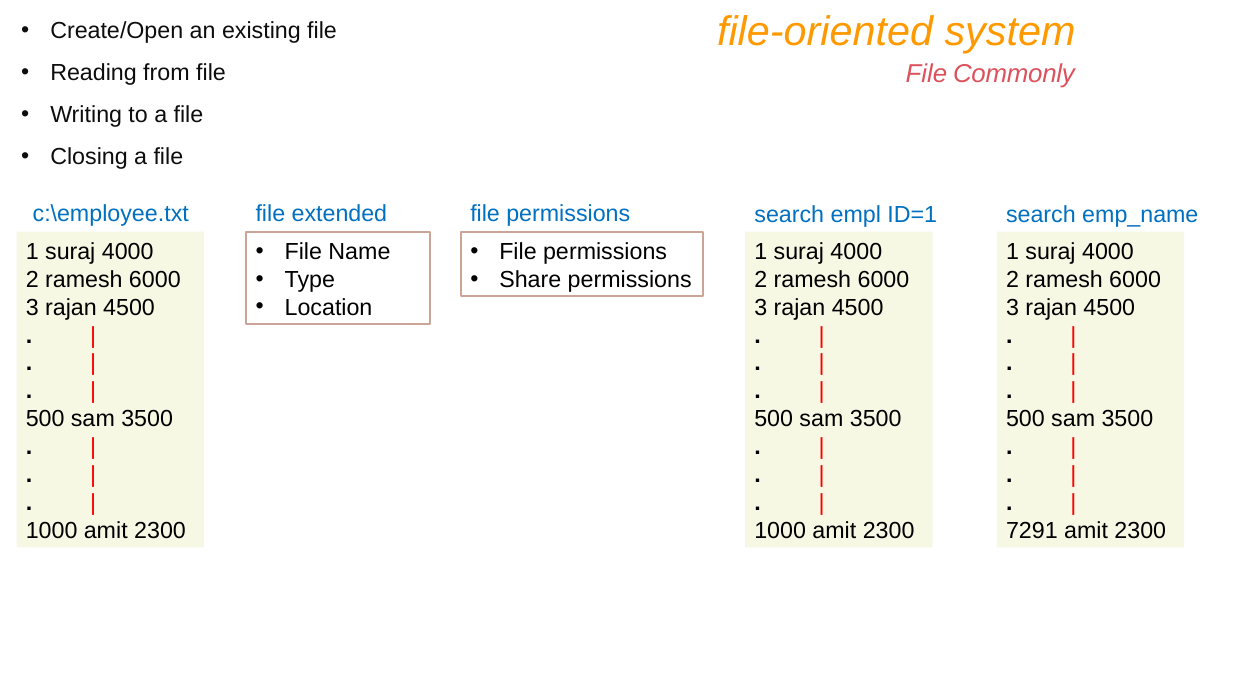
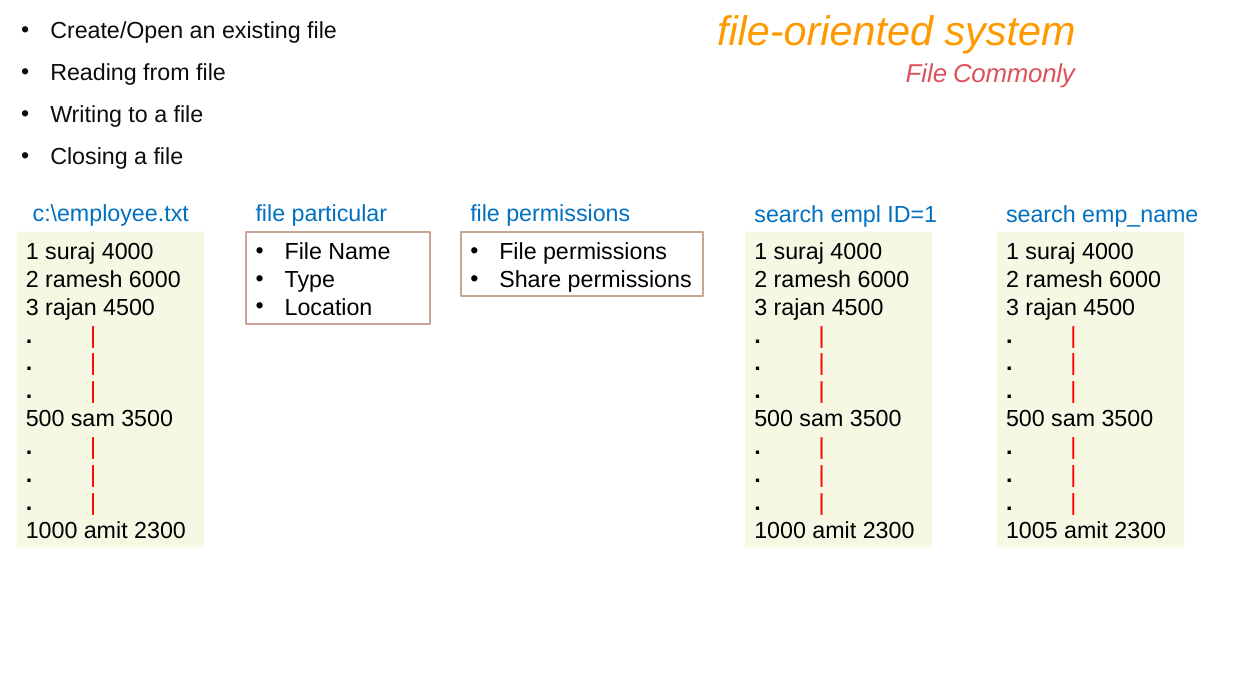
extended: extended -> particular (339, 214)
7291: 7291 -> 1005 (1032, 531)
